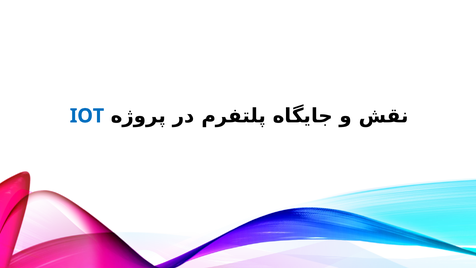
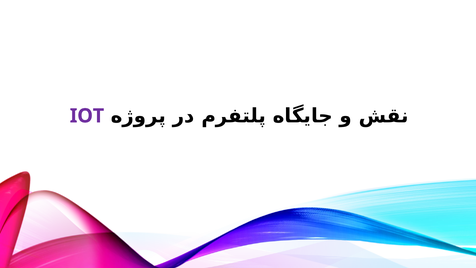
IOT colour: blue -> purple (87, 116)
